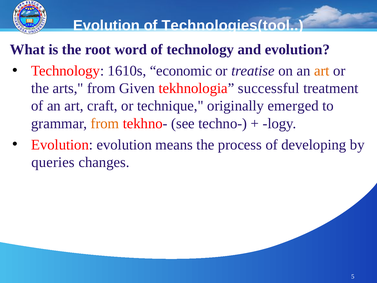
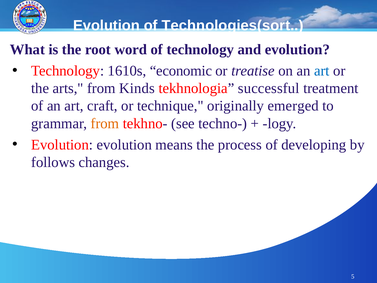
Technologies(tool: Technologies(tool -> Technologies(sort (233, 26)
art colour: orange -> blue (322, 71)
Given: Given -> Kinds (137, 88)
queries: queries -> follows (53, 162)
